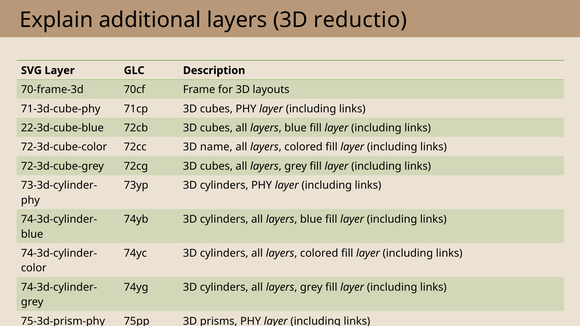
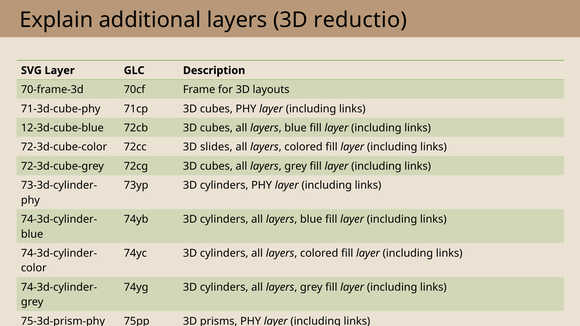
22-3d-cube-blue: 22-3d-cube-blue -> 12-3d-cube-blue (62, 128)
name: name -> slides (216, 147)
